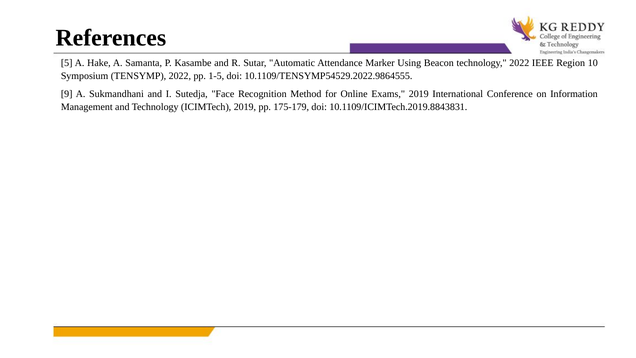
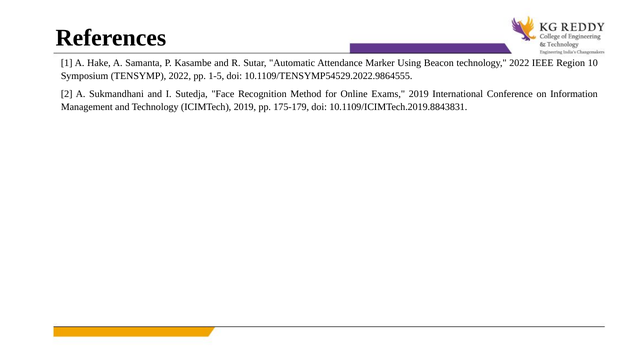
5: 5 -> 1 (67, 63)
9: 9 -> 2 (67, 94)
